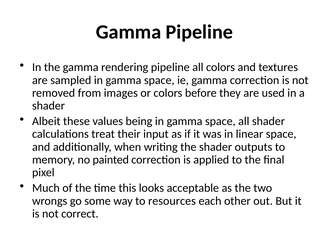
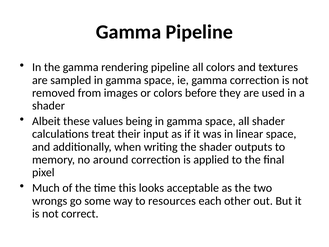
painted: painted -> around (111, 160)
